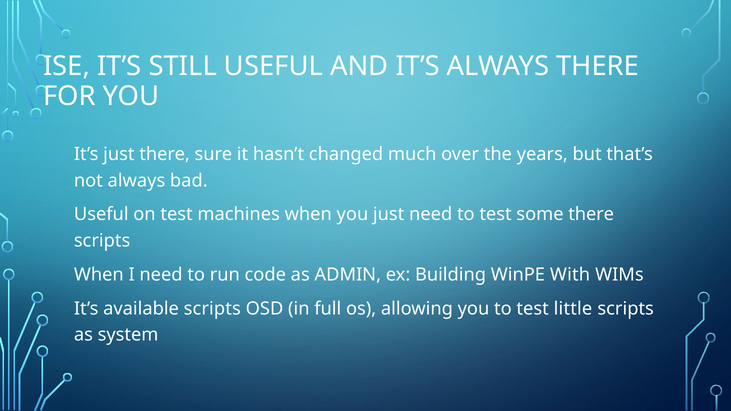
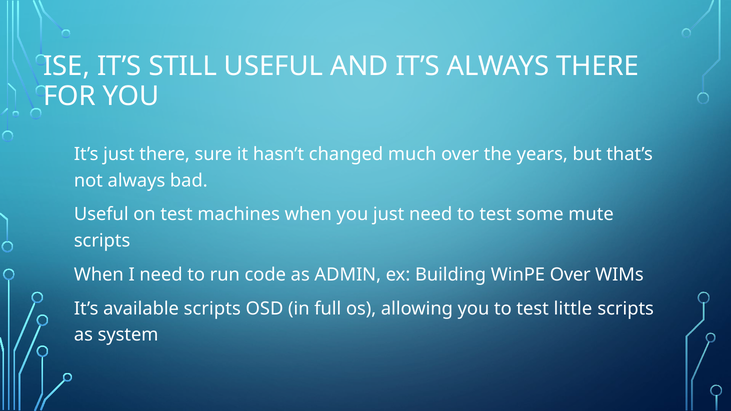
some there: there -> mute (591, 214)
WinPE With: With -> Over (570, 275)
